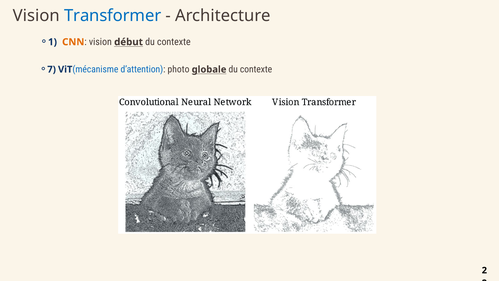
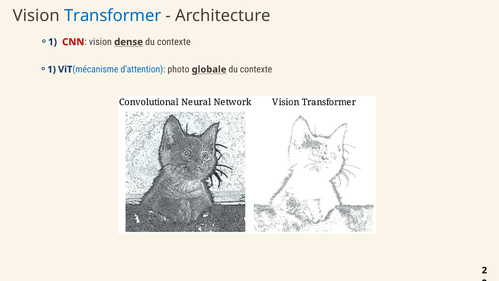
CNN colour: orange -> red (73, 42)
début: début -> dense (129, 42)
7: 7 -> 1 (52, 69)
